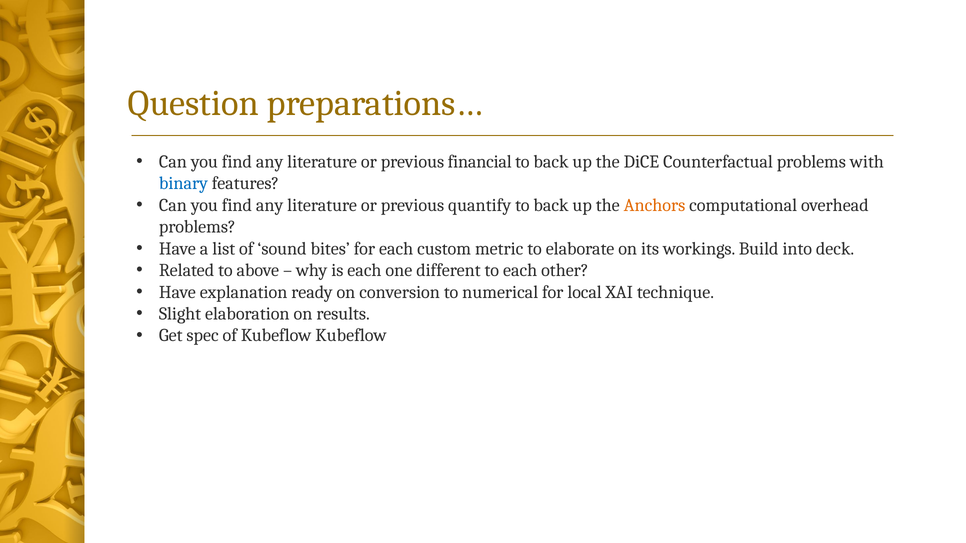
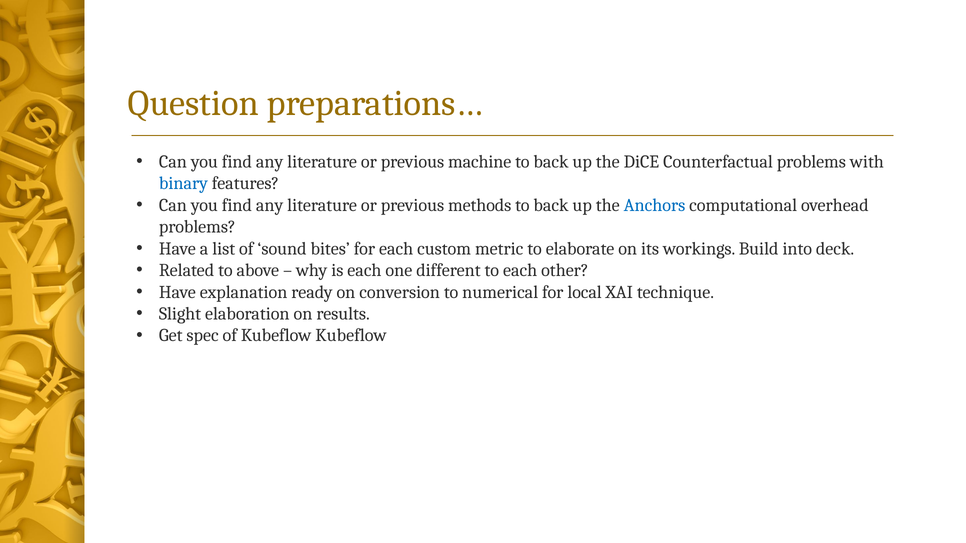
financial: financial -> machine (480, 162)
quantify: quantify -> methods (480, 205)
Anchors colour: orange -> blue (655, 205)
